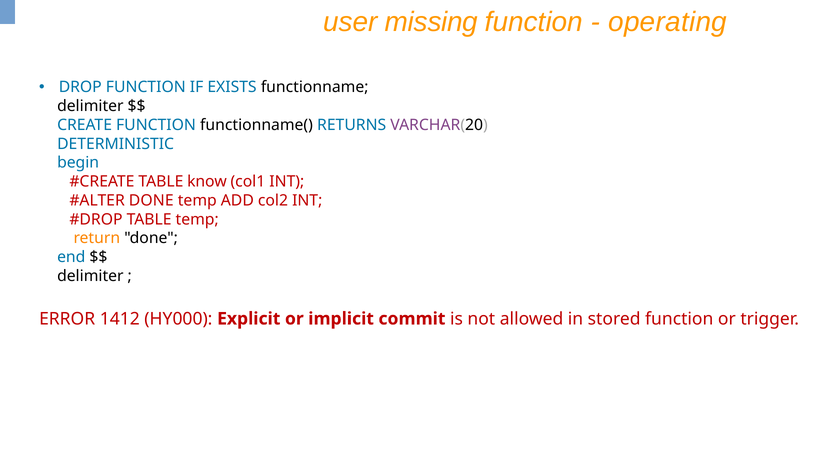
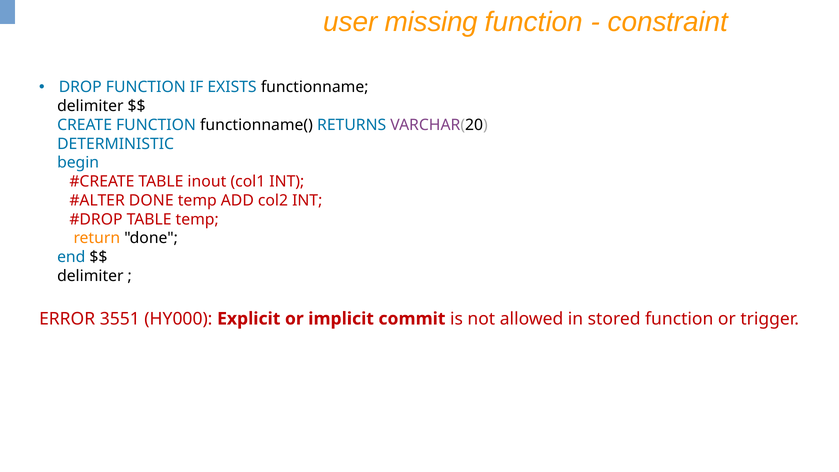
operating: operating -> constraint (668, 22)
know: know -> inout (207, 182)
1412: 1412 -> 3551 (120, 319)
